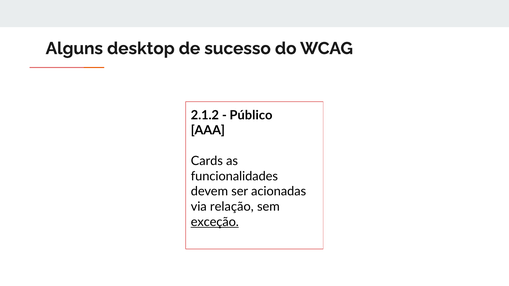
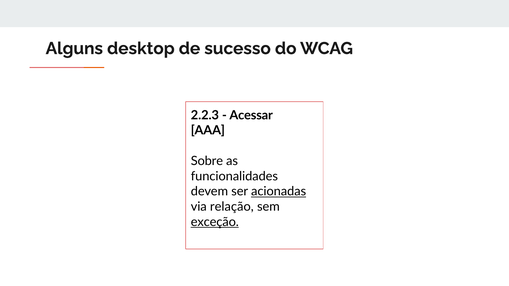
2.1.2: 2.1.2 -> 2.2.3 (205, 115)
Público: Público -> Acessar (251, 115)
Cards: Cards -> Sobre (207, 161)
acionadas underline: none -> present (279, 192)
